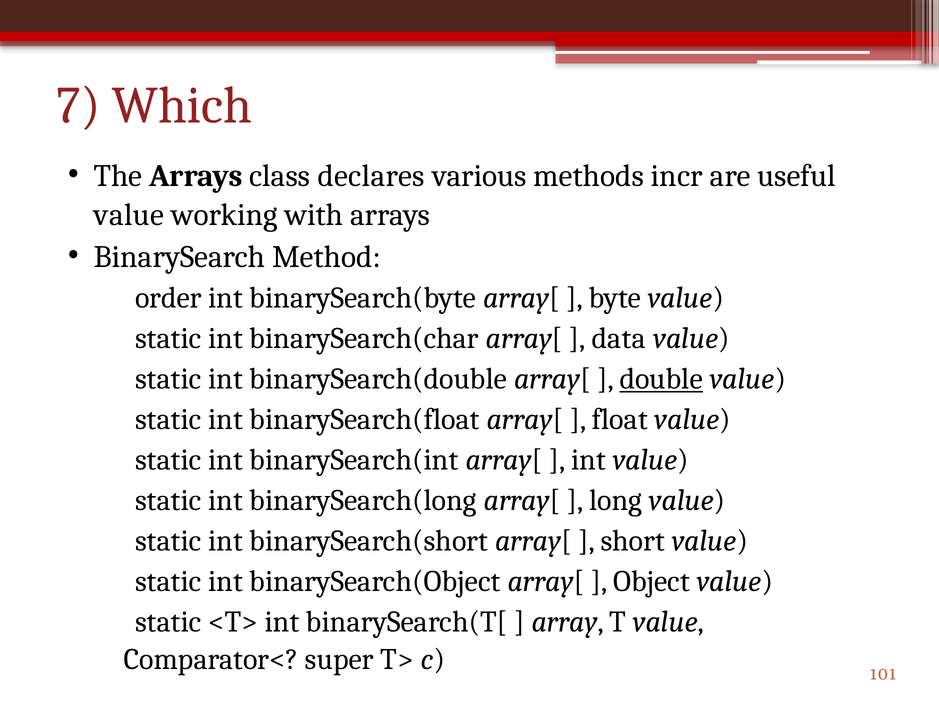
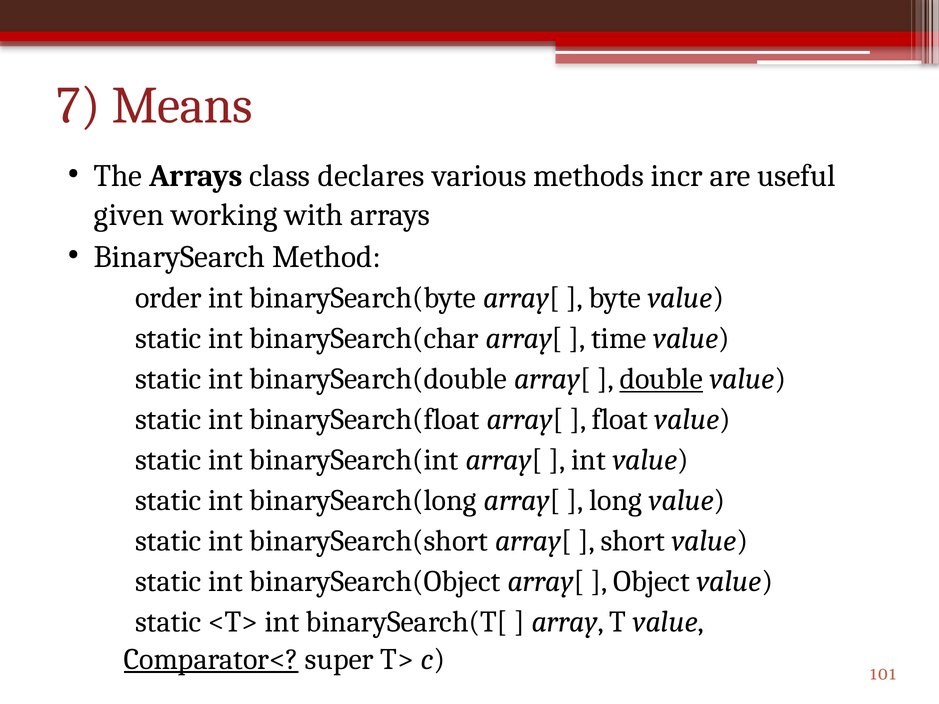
Which: Which -> Means (182, 105)
value: value -> given (129, 215)
data: data -> time (619, 339)
Comparator< underline: none -> present (211, 659)
